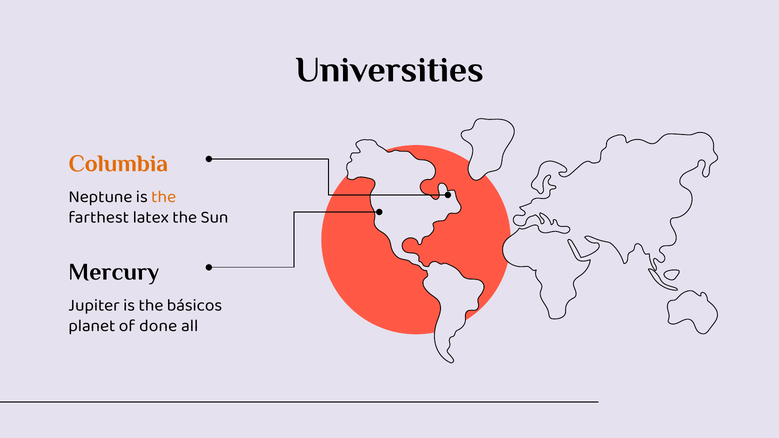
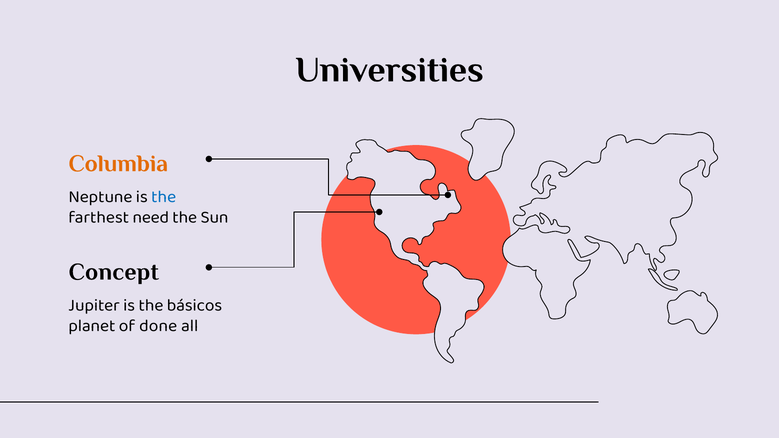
the colour: orange -> blue (164, 197)
latex: latex -> need (151, 217)
Mercury: Mercury -> Concept (114, 272)
